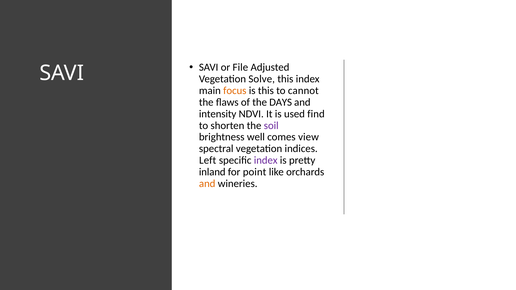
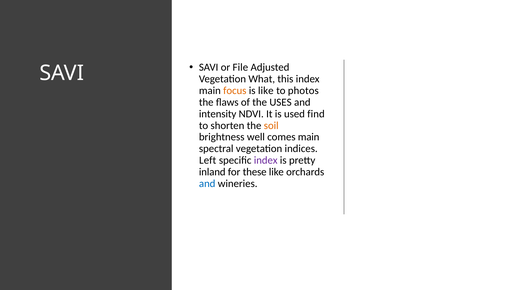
Solve: Solve -> What (262, 79)
is this: this -> like (266, 91)
cannot: cannot -> photos (303, 91)
DAYS: DAYS -> USES (281, 102)
soil colour: purple -> orange (271, 126)
comes view: view -> main (309, 137)
point: point -> these (255, 172)
and colour: orange -> blue (207, 184)
